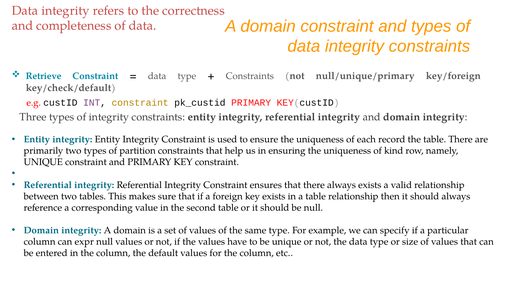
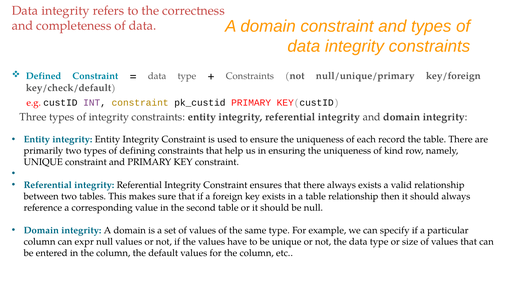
Retrieve: Retrieve -> Defined (44, 76)
partition: partition -> defining (137, 151)
